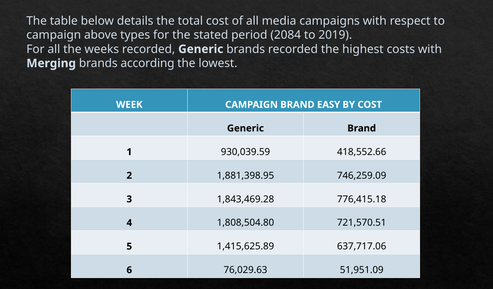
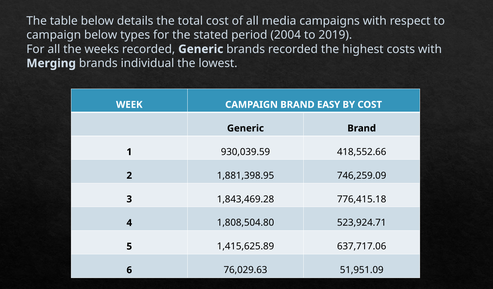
campaign above: above -> below (101, 35)
2084: 2084 -> 2004 (286, 35)
according: according -> individual (147, 63)
721,570.51: 721,570.51 -> 523,924.71 (362, 223)
